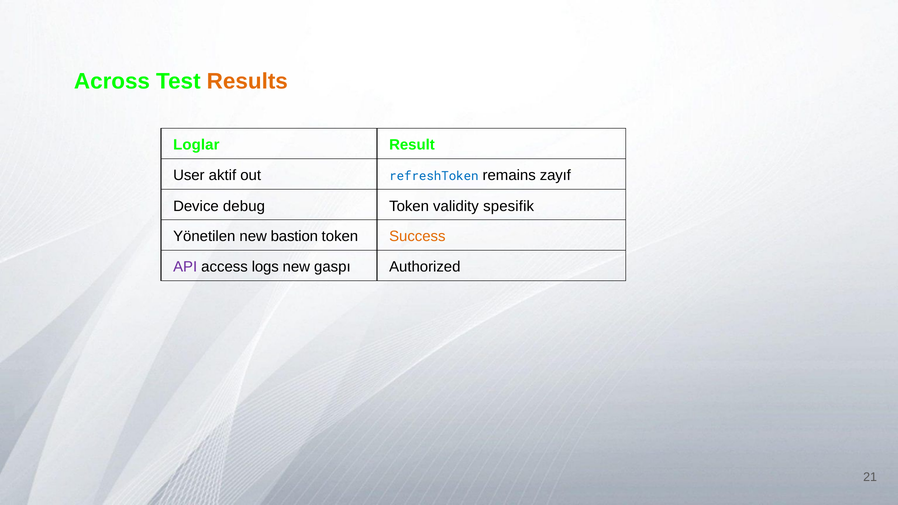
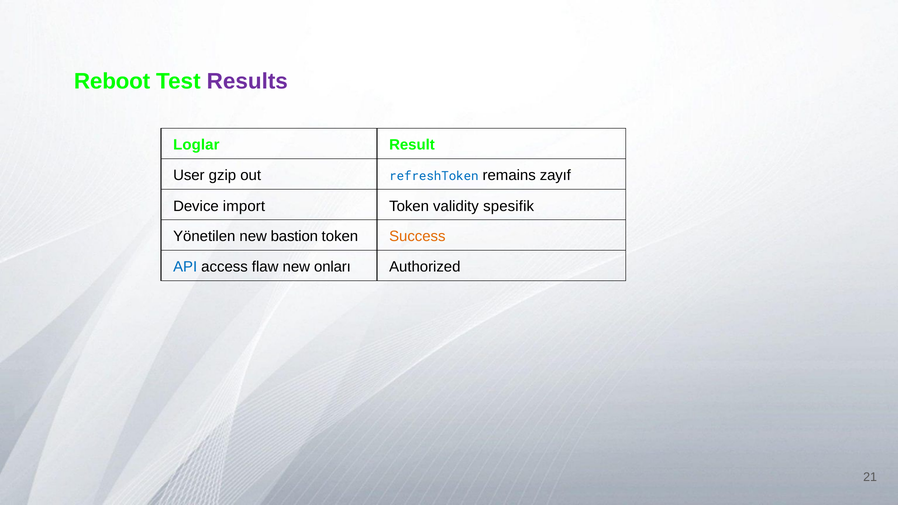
Across: Across -> Reboot (112, 81)
Results colour: orange -> purple (247, 81)
aktif: aktif -> gzip (222, 176)
debug: debug -> import (244, 206)
API colour: purple -> blue (185, 267)
logs: logs -> flaw (265, 267)
gaspı: gaspı -> onları (332, 267)
